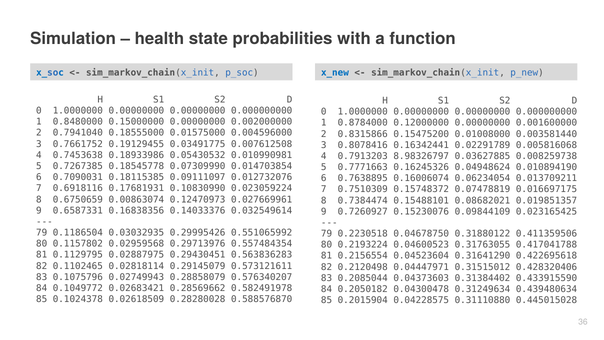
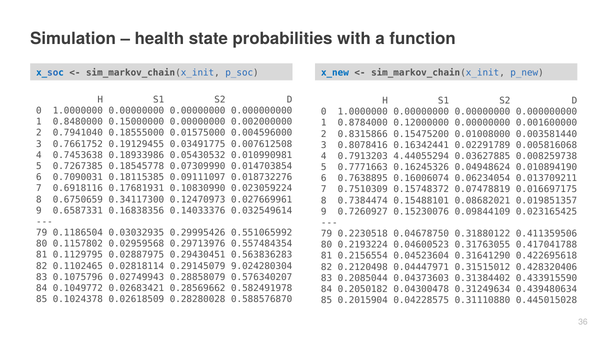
8.98326797: 8.98326797 -> 4.44055294 (421, 156)
0.012732076: 0.012732076 -> 0.018732276 (262, 177)
0.00863074: 0.00863074 -> 0.34117300 (136, 199)
0.573121611: 0.573121611 -> 9.024280304 (262, 266)
